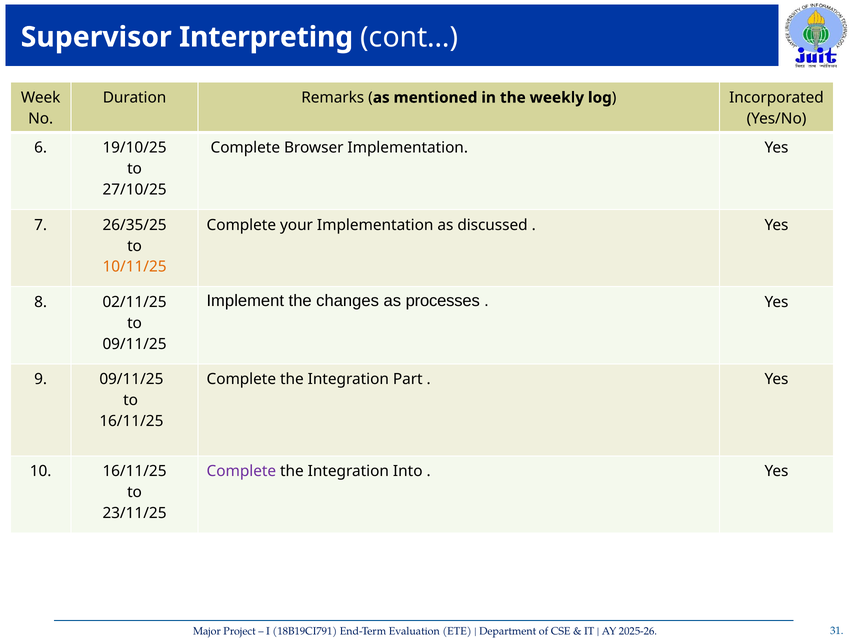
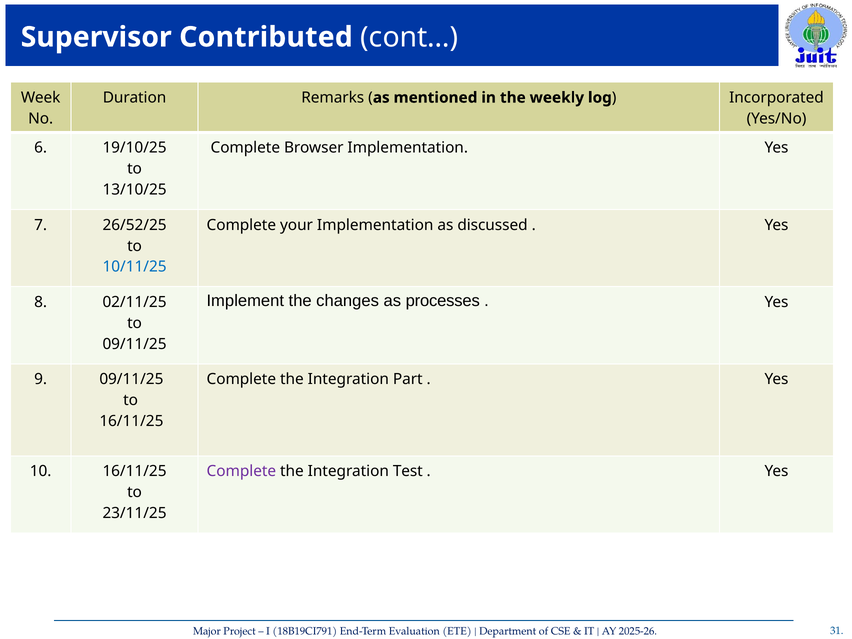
Interpreting: Interpreting -> Contributed (266, 37)
27/10/25: 27/10/25 -> 13/10/25 (135, 190)
26/35/25: 26/35/25 -> 26/52/25 (135, 225)
10/11/25 colour: orange -> blue (135, 267)
Into: Into -> Test (408, 471)
